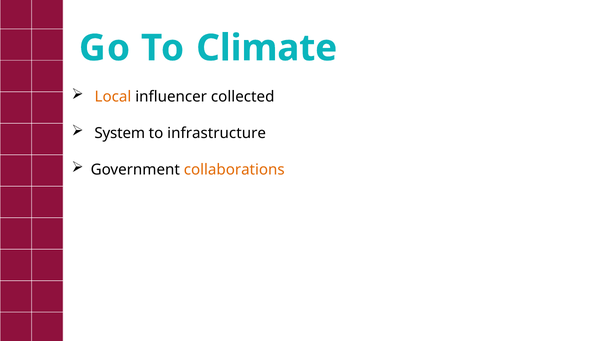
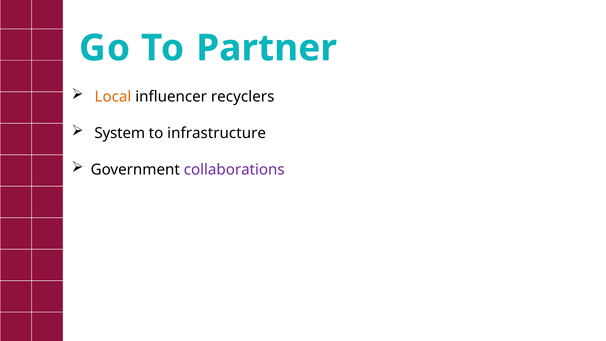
Climate: Climate -> Partner (267, 48)
collected: collected -> recyclers (243, 97)
collaborations colour: orange -> purple (234, 170)
